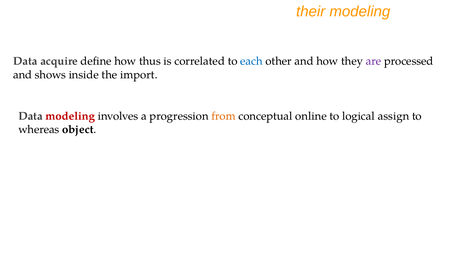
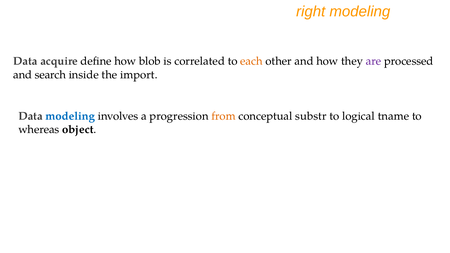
their: their -> right (311, 12)
thus: thus -> blob (150, 61)
each colour: blue -> orange (252, 61)
shows: shows -> search (50, 75)
modeling colour: red -> blue (70, 116)
online: online -> substr (311, 116)
assign: assign -> tname (393, 116)
